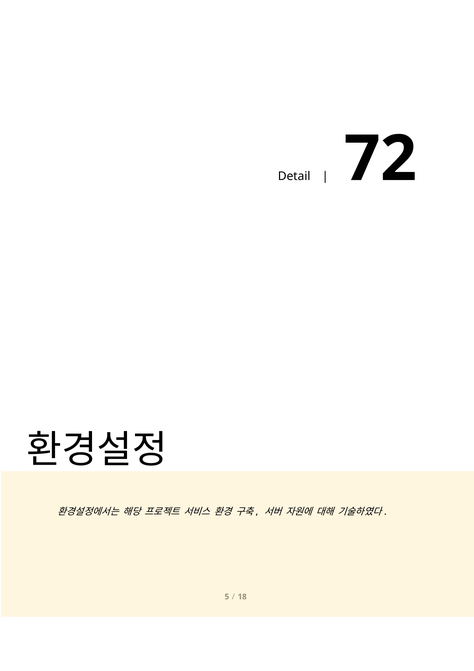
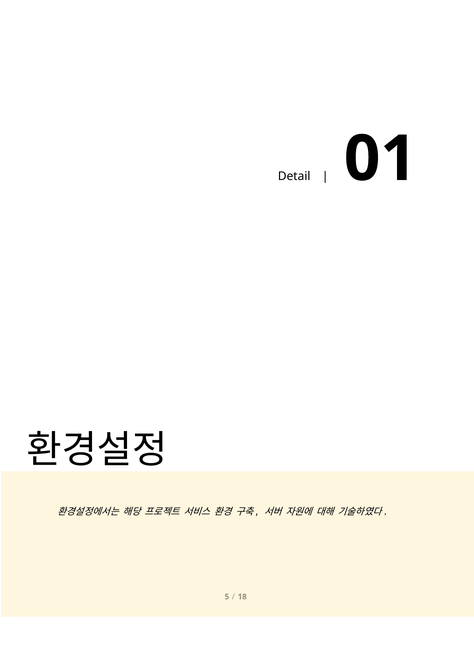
72: 72 -> 01 (380, 159)
